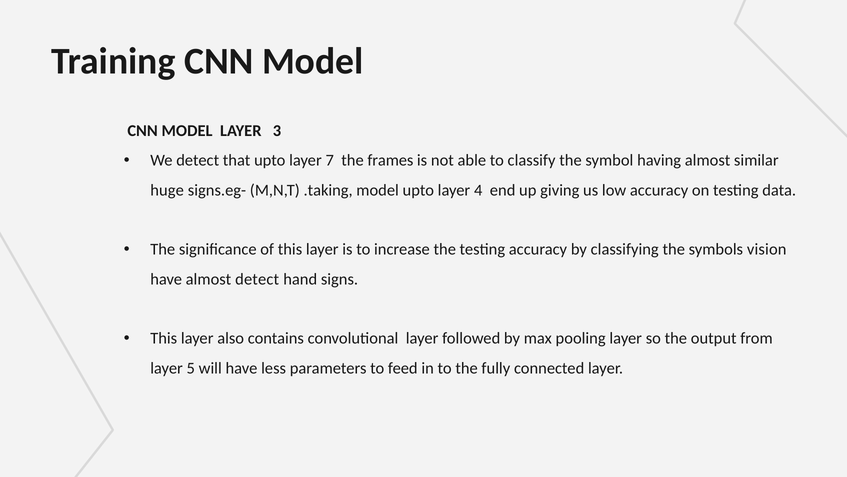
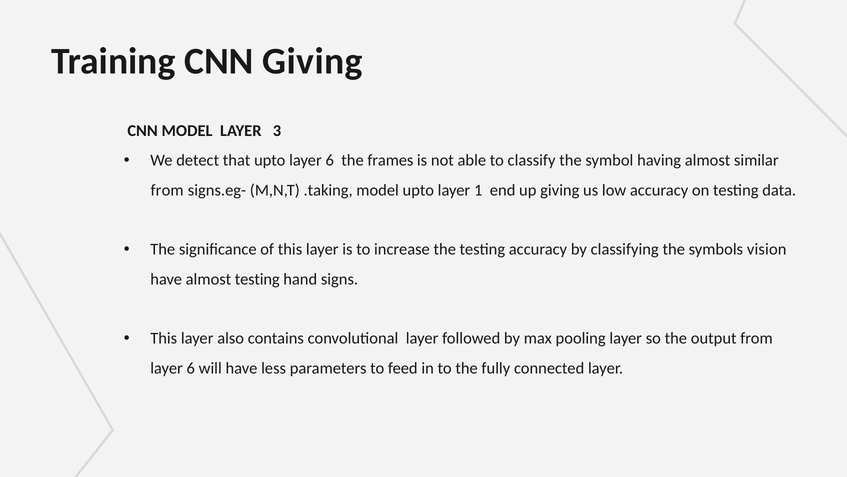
Training CNN Model: Model -> Giving (313, 61)
upto layer 7: 7 -> 6 (330, 160)
huge: huge -> from (167, 190)
4: 4 -> 1 (478, 190)
almost detect: detect -> testing (257, 279)
5: 5 -> 6 (191, 368)
